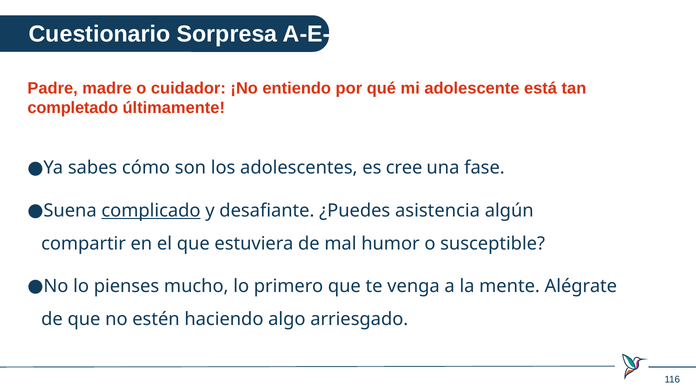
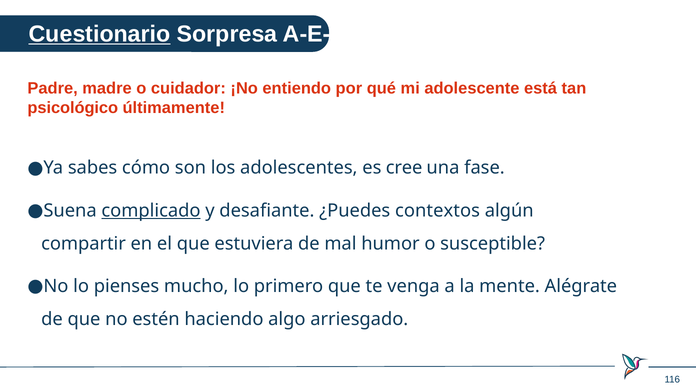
Cuestionario underline: none -> present (100, 34)
completado: completado -> psicológico (73, 108)
asistencia: asistencia -> contextos (438, 211)
